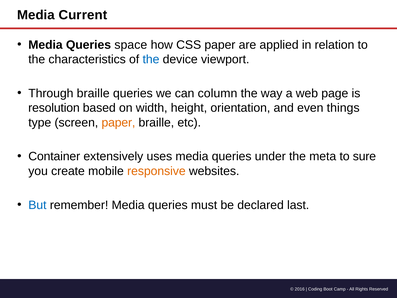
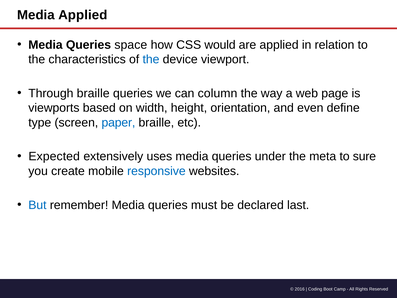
Media Current: Current -> Applied (83, 15)
CSS paper: paper -> would (220, 45)
resolution: resolution -> viewports (54, 108)
things: things -> define (343, 108)
paper colour: orange -> blue (118, 122)
Container: Container -> Expected (54, 156)
responsive colour: orange -> blue (156, 171)
